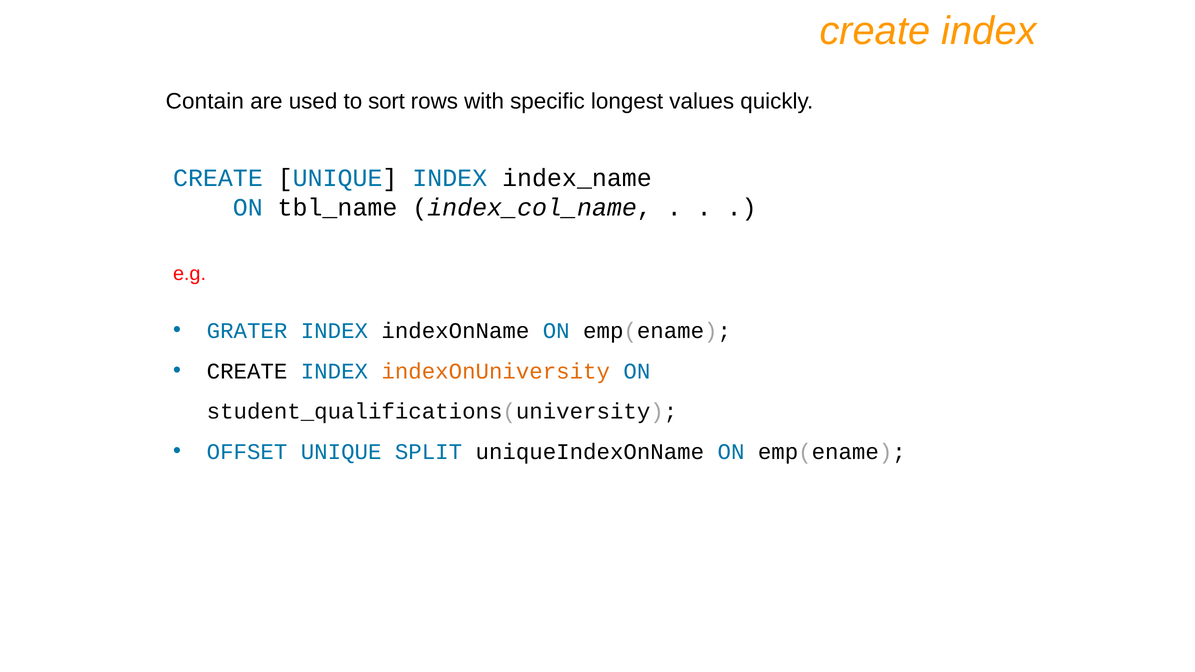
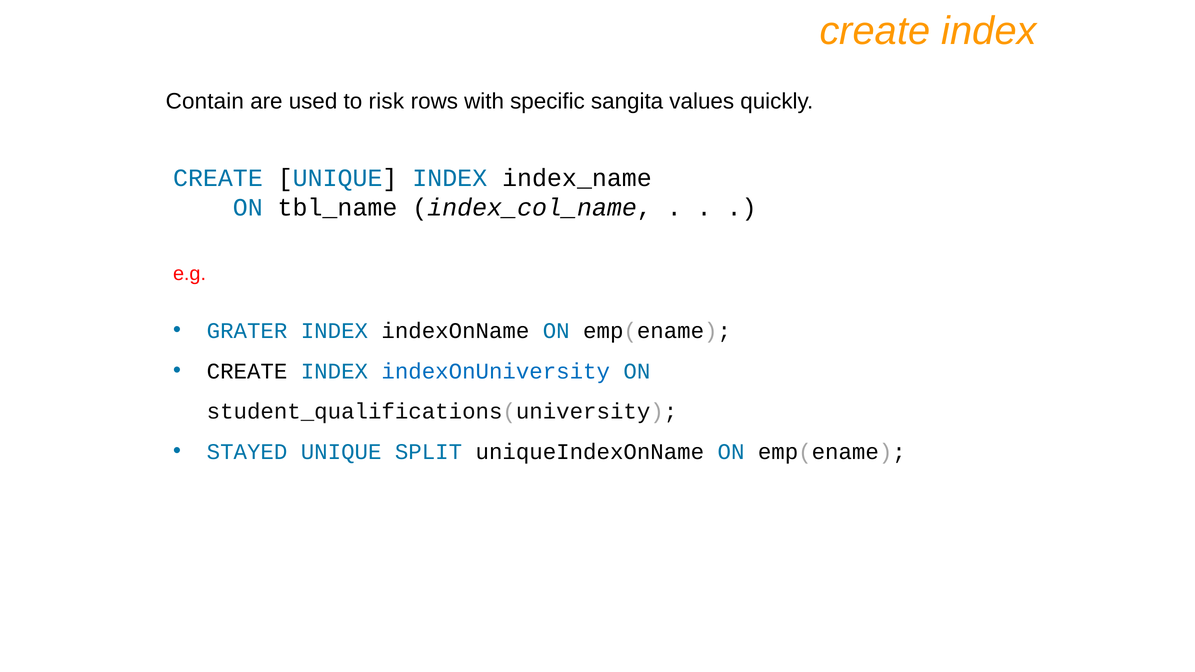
sort: sort -> risk (386, 102)
longest: longest -> sangita (627, 102)
indexOnUniversity colour: orange -> blue (496, 371)
OFFSET: OFFSET -> STAYED (247, 452)
